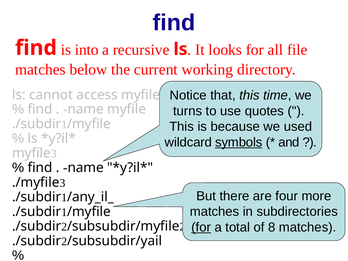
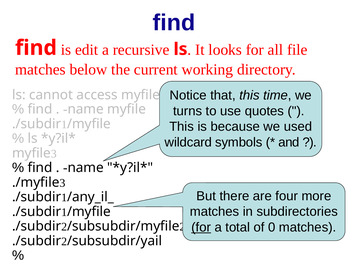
into: into -> edit (87, 50)
symbols underline: present -> none (239, 142)
8: 8 -> 0 (272, 227)
